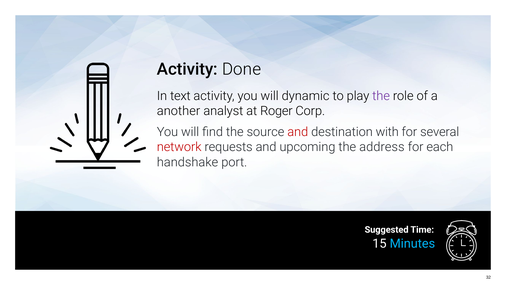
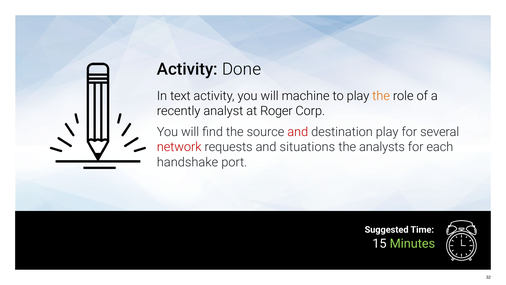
dynamic: dynamic -> machine (306, 96)
the colour: purple -> orange (381, 96)
another: another -> recently (179, 111)
destination with: with -> play (387, 132)
upcoming: upcoming -> situations (307, 147)
address: address -> analysts (382, 147)
Minutes colour: light blue -> light green (412, 243)
